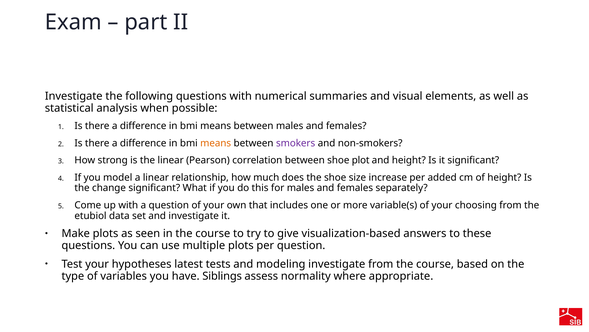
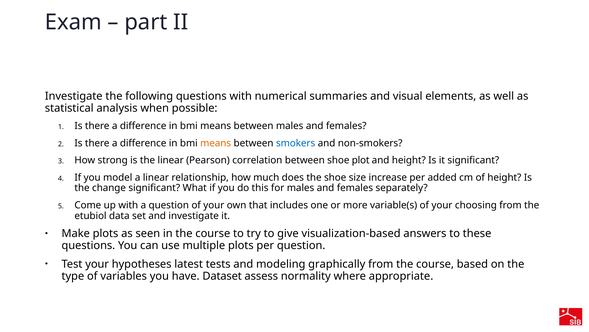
smokers colour: purple -> blue (296, 143)
modeling investigate: investigate -> graphically (337, 264)
Siblings: Siblings -> Dataset (222, 275)
